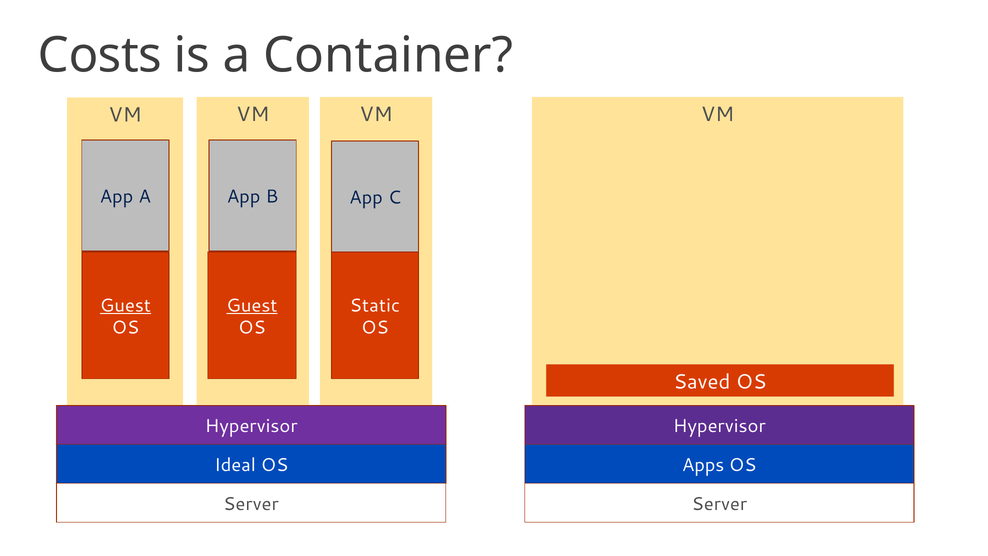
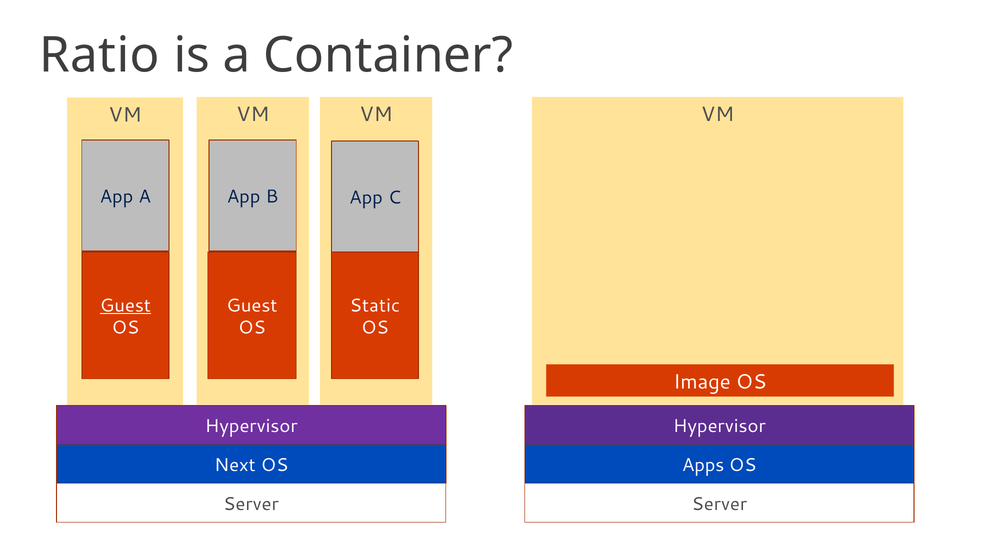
Costs: Costs -> Ratio (99, 56)
Guest underline: present -> none (252, 305)
Saved: Saved -> Image (702, 382)
Ideal: Ideal -> Next (235, 465)
